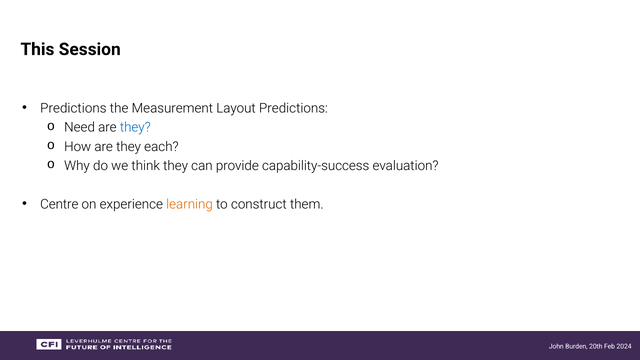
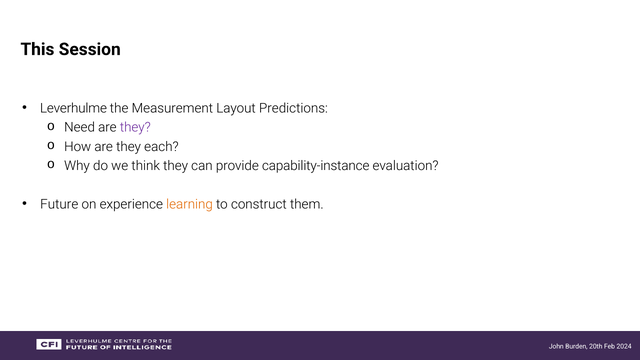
Predictions: Predictions -> Leverhulme (73, 108)
they colour: blue -> purple (135, 127)
capability-success: capability-success -> capability-instance (316, 166)
Centre: Centre -> Future (59, 204)
